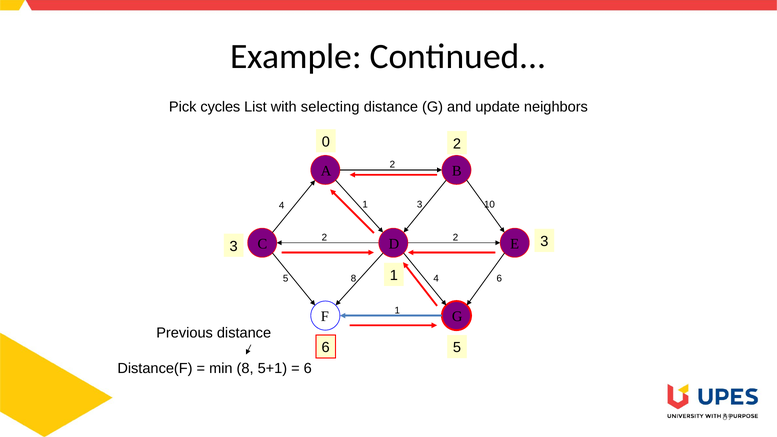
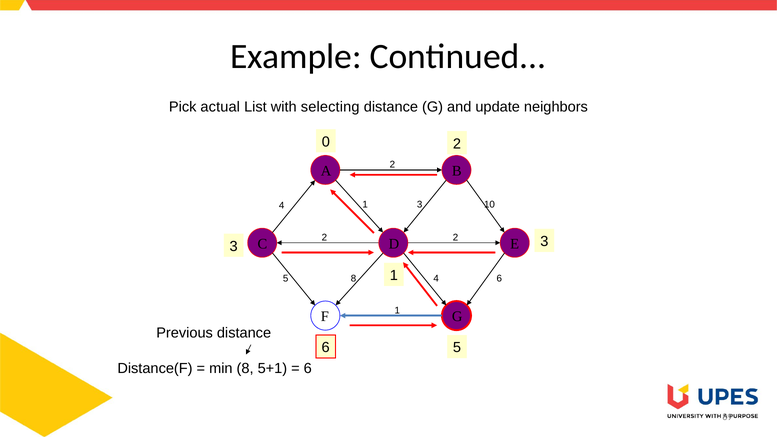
cycles: cycles -> actual (220, 107)
